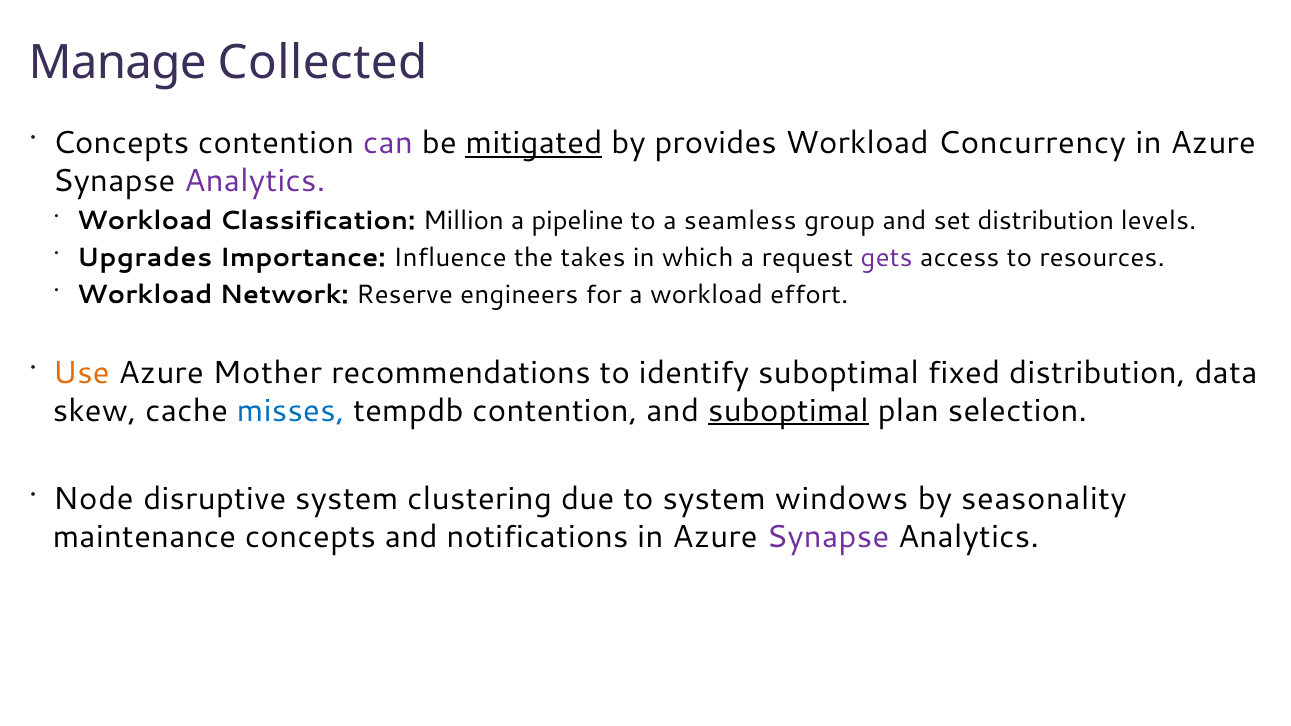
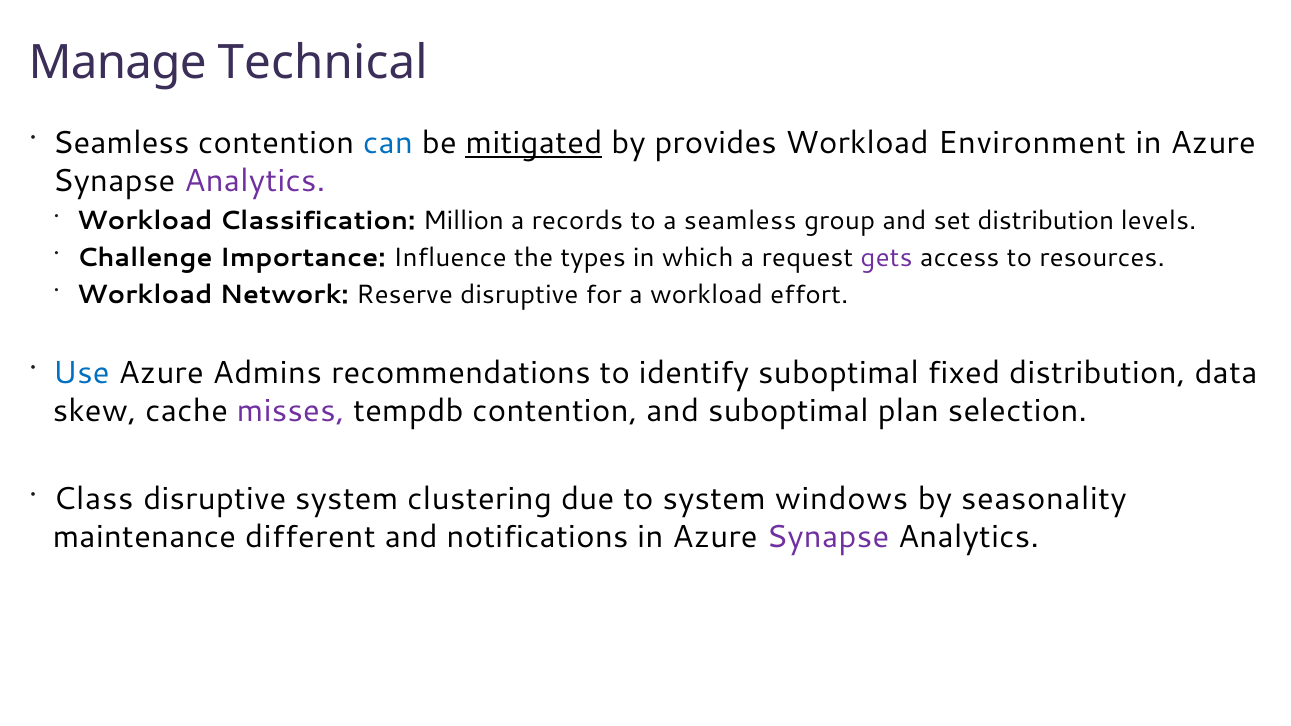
Collected: Collected -> Technical (323, 62)
Concepts: Concepts -> Seamless (121, 143)
can colour: purple -> blue (388, 143)
Concurrency: Concurrency -> Environment (1032, 143)
pipeline: pipeline -> records (577, 221)
Upgrades: Upgrades -> Challenge (145, 258)
takes: takes -> types (593, 258)
Reserve engineers: engineers -> disruptive (519, 295)
Use colour: orange -> blue (81, 373)
Mother: Mother -> Admins (267, 373)
misses colour: blue -> purple (291, 411)
suboptimal underline: present -> none (788, 411)
Node: Node -> Class (93, 500)
maintenance concepts: concepts -> different (310, 538)
